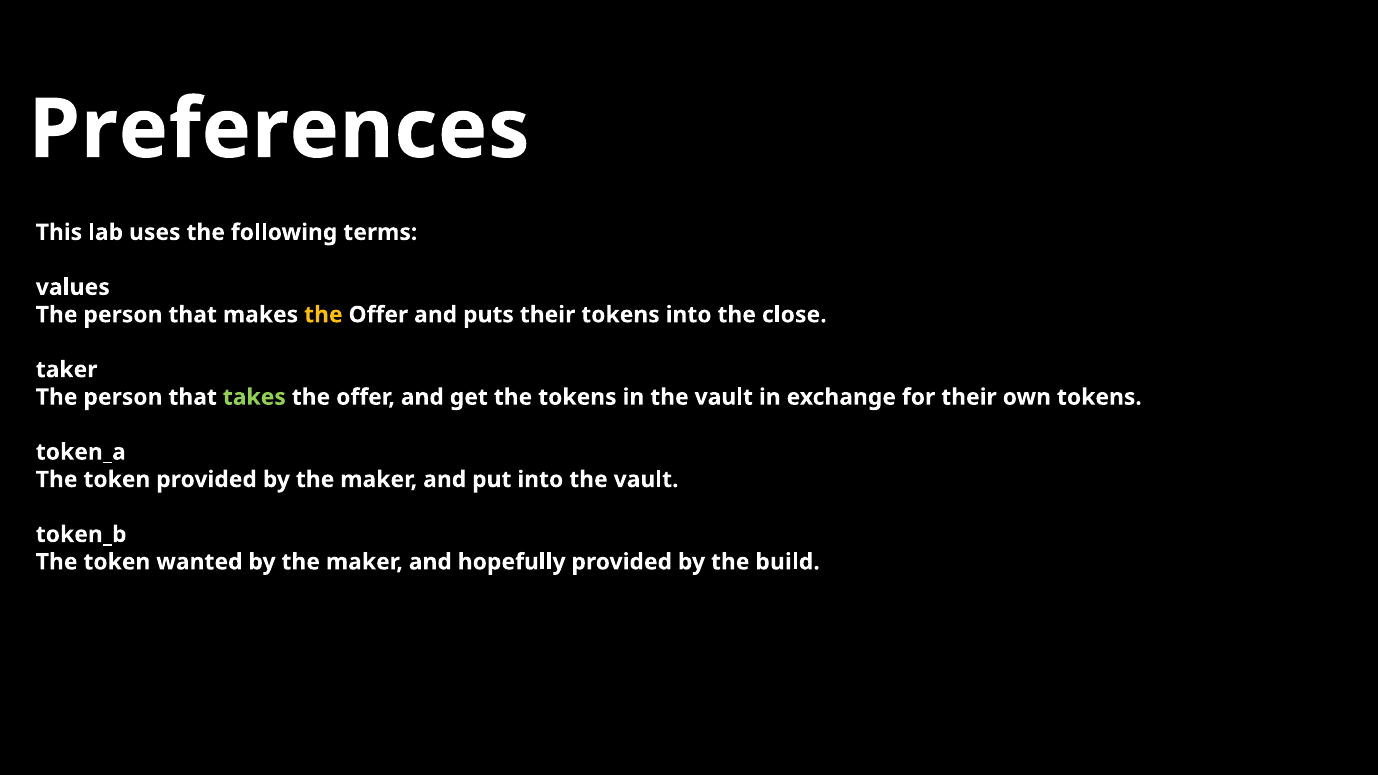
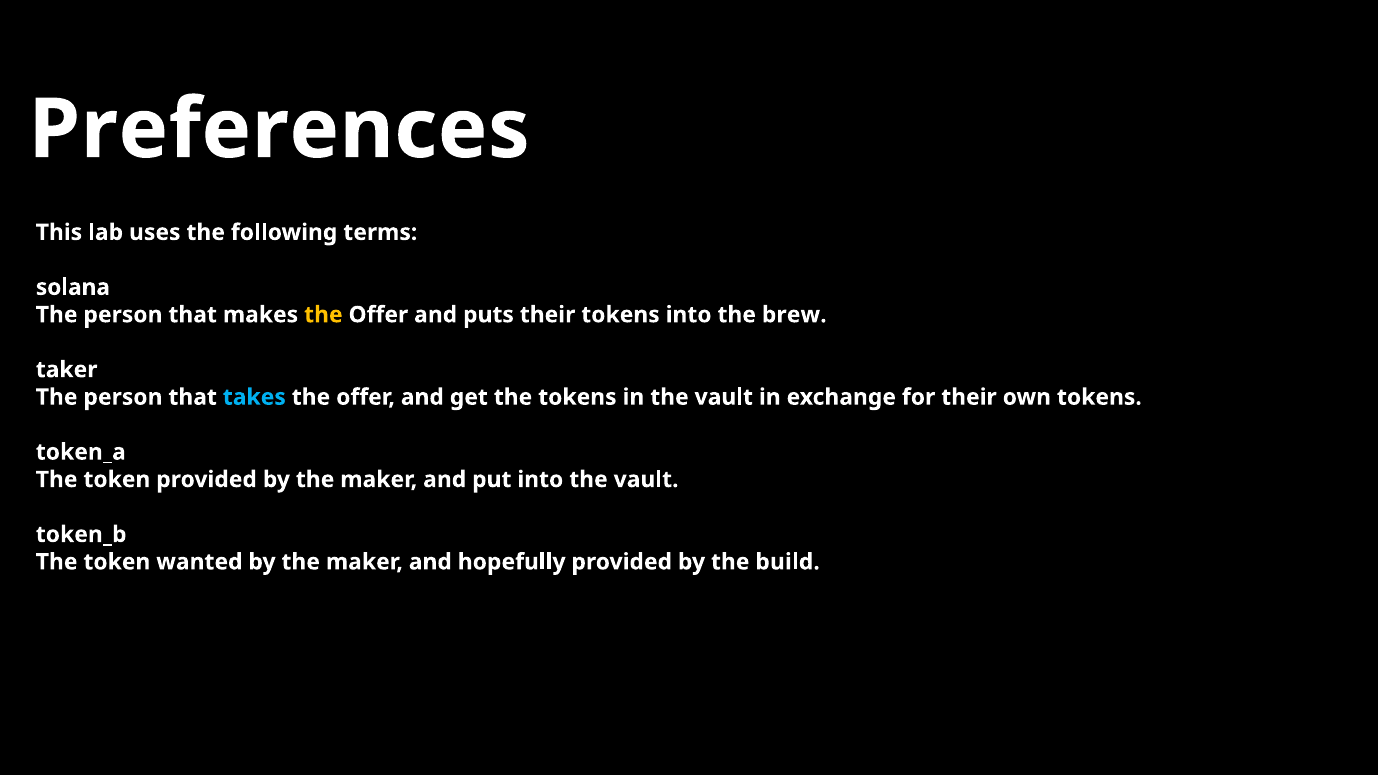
values: values -> solana (73, 287)
close: close -> brew (794, 315)
takes colour: light green -> light blue (254, 397)
